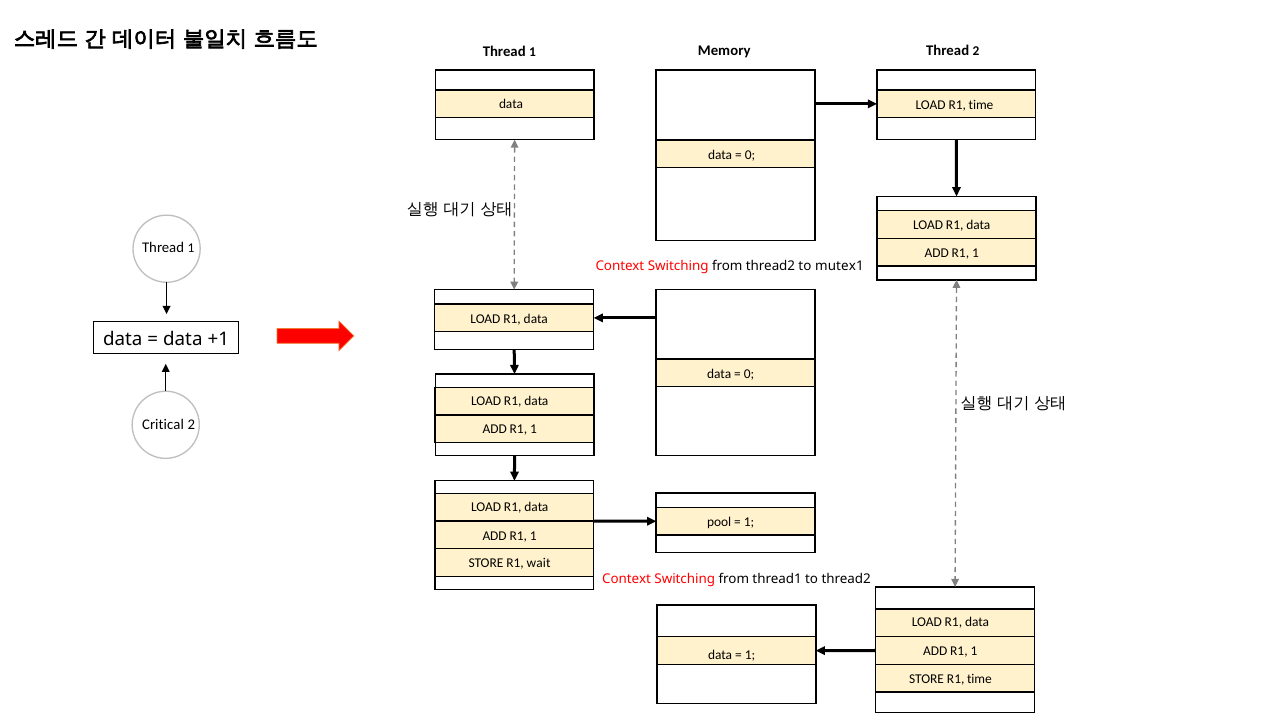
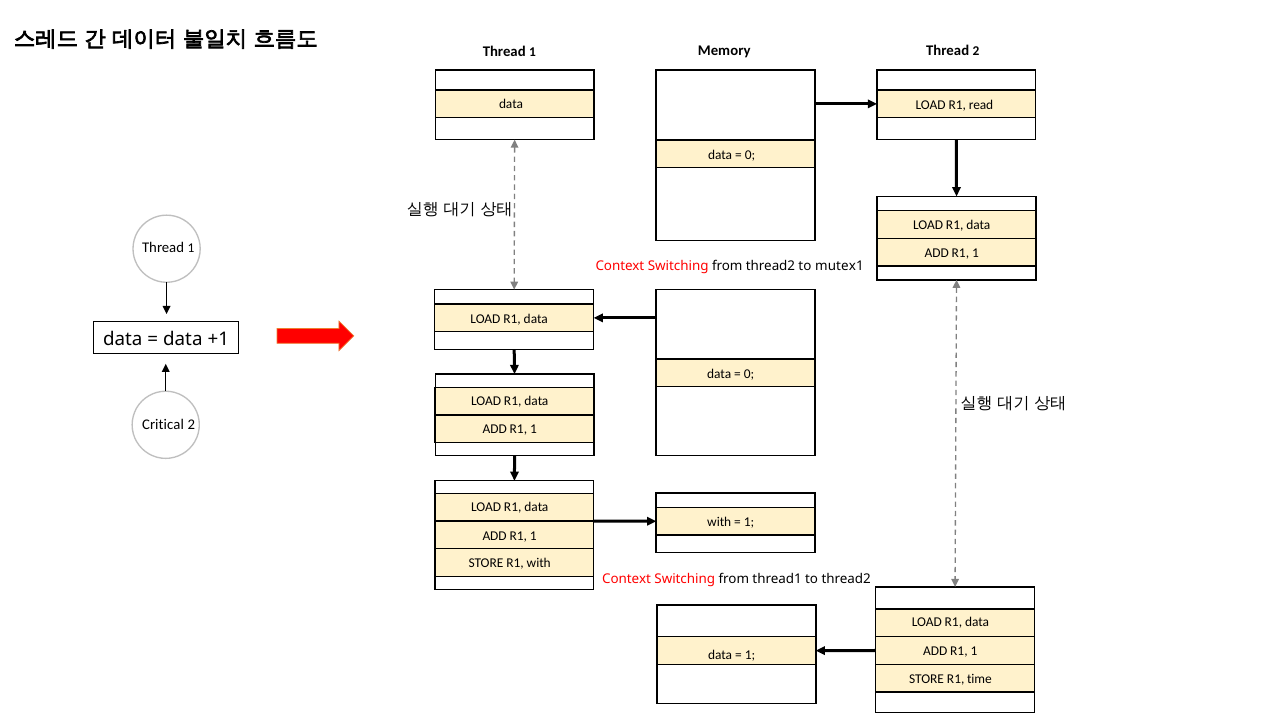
LOAD R1 time: time -> read (981, 105)
pool: pool -> with (719, 522)
R1 wait: wait -> with (539, 564)
